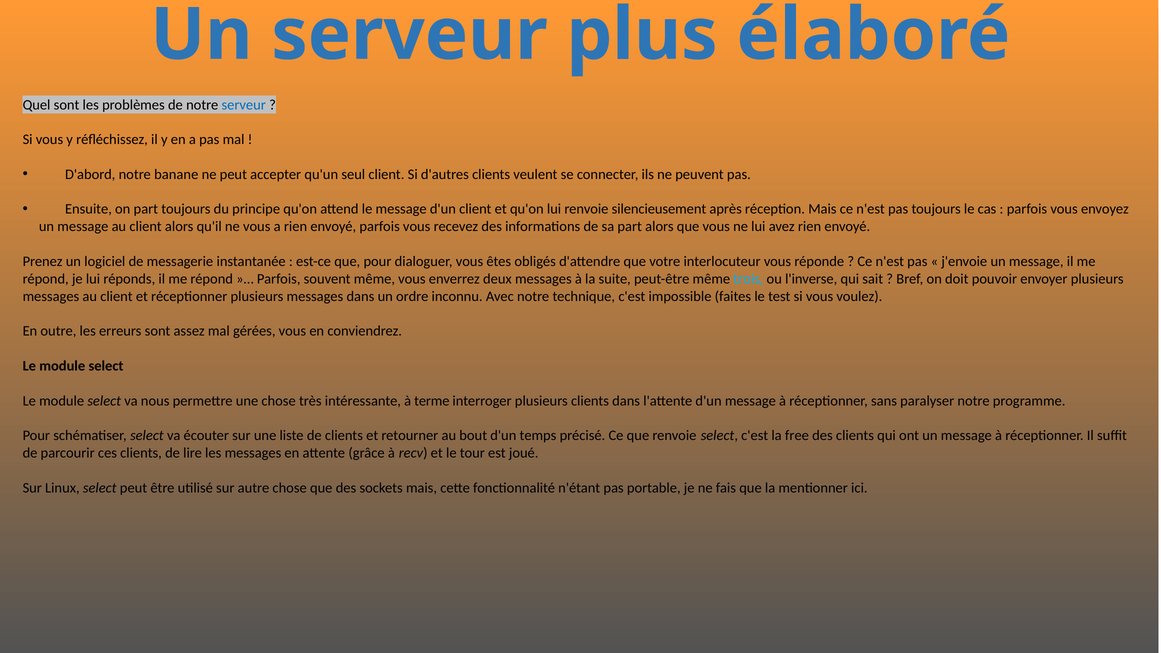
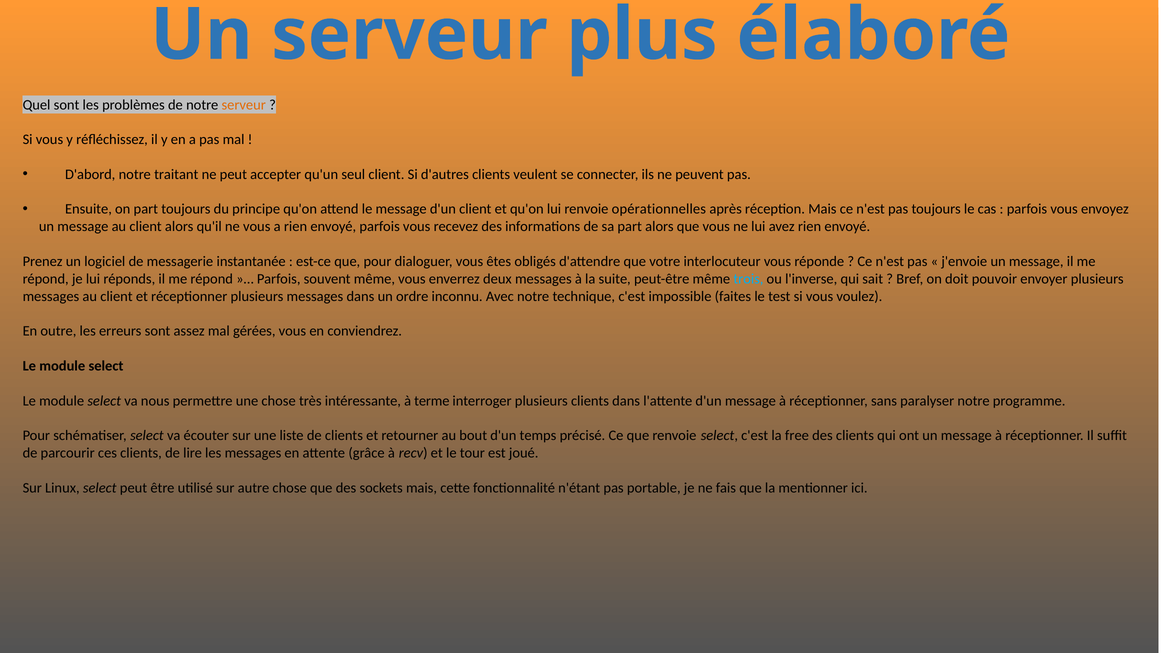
serveur colour: blue -> orange (244, 105)
banane: banane -> traitant (176, 174)
silencieusement: silencieusement -> opérationnelles (659, 209)
